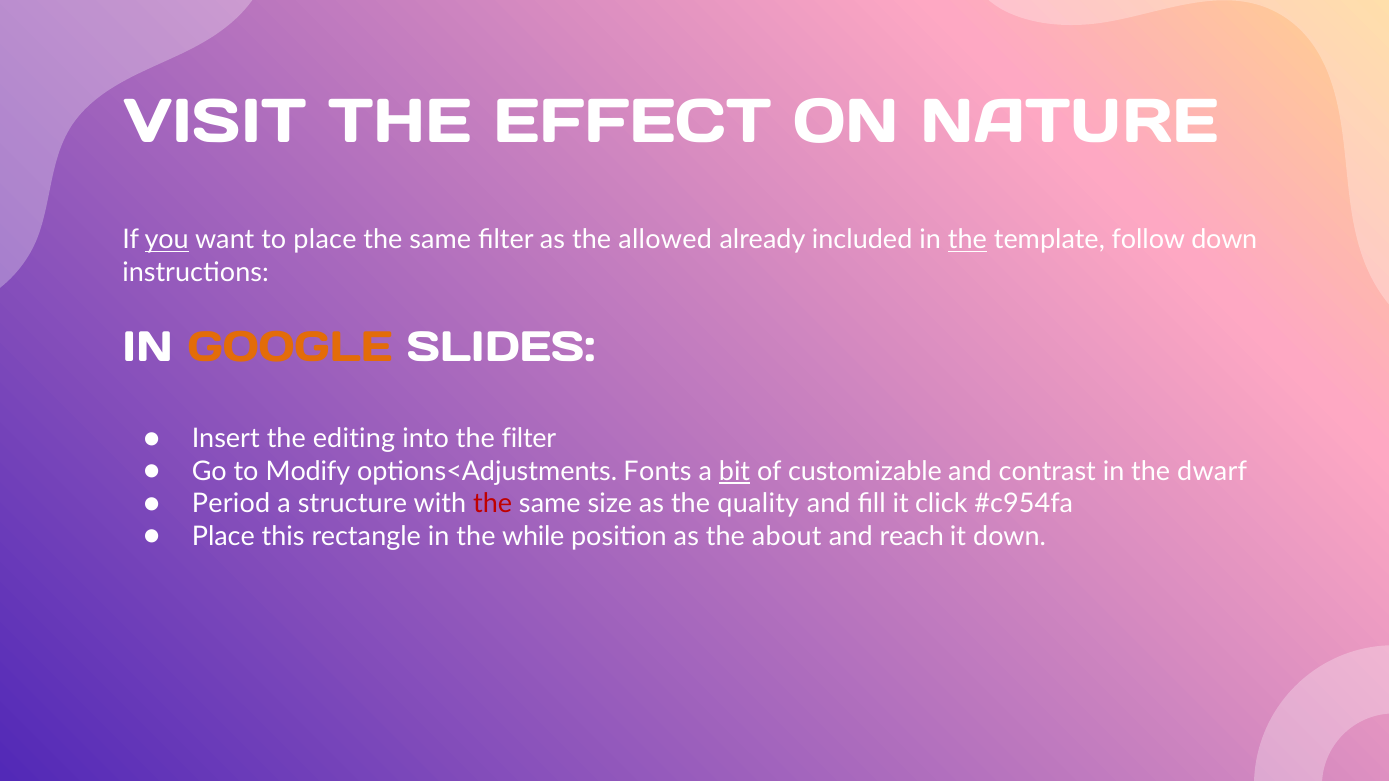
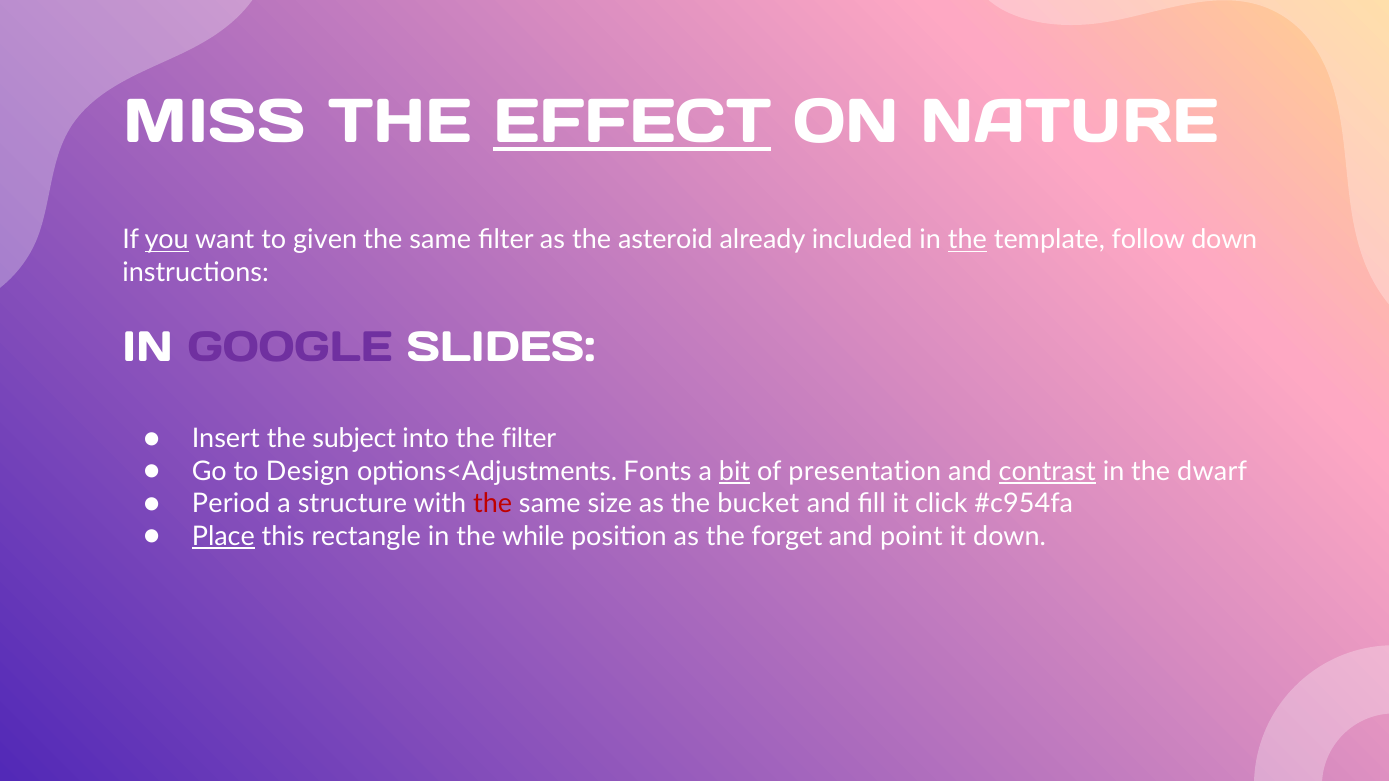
VISIT: VISIT -> MISS (215, 122)
EFFECT underline: none -> present (632, 122)
to place: place -> given (325, 240)
allowed: allowed -> asteroid (665, 240)
GOOGLE colour: orange -> purple (290, 348)
editing: editing -> subject (354, 439)
Modify: Modify -> Design (308, 472)
customizable: customizable -> presentation (865, 472)
contrast underline: none -> present (1047, 472)
quality: quality -> bucket (758, 504)
Place underline: none -> present (223, 537)
about: about -> forget (787, 537)
reach: reach -> point (911, 537)
